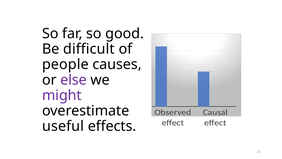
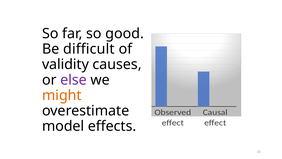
people: people -> validity (65, 64)
might colour: purple -> orange (62, 95)
useful: useful -> model (63, 126)
